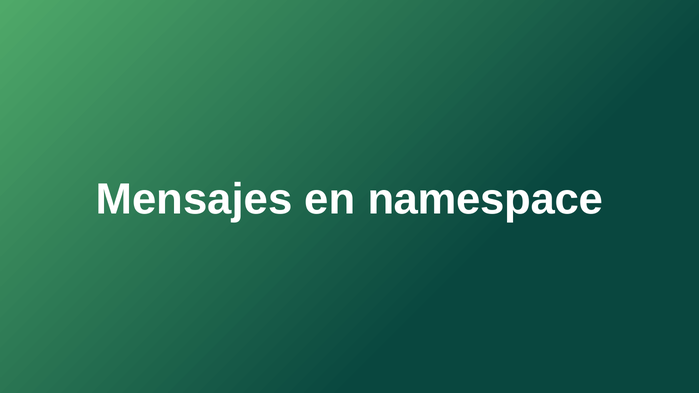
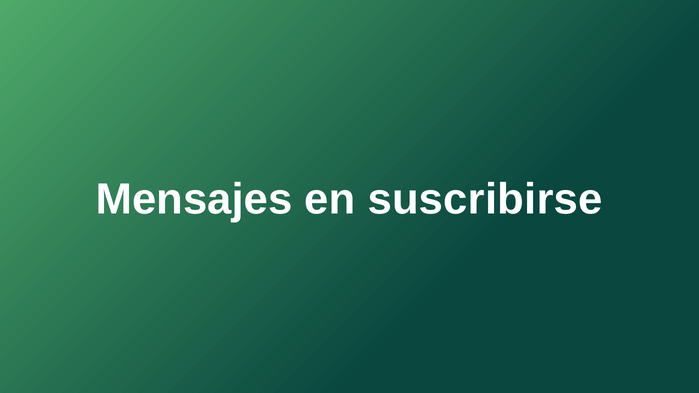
namespace: namespace -> suscribirse (485, 200)
